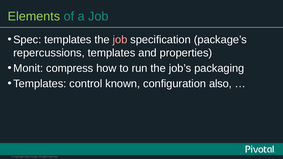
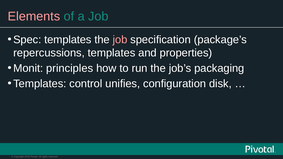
Elements colour: light green -> pink (34, 16)
compress: compress -> principles (70, 68)
known: known -> unifies (123, 84)
also: also -> disk (220, 84)
